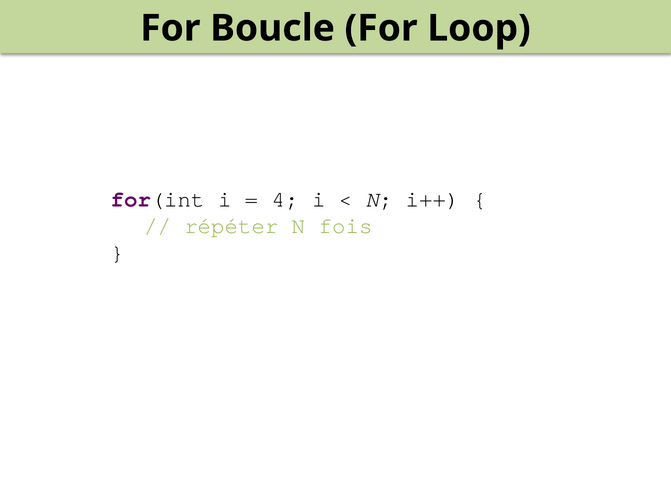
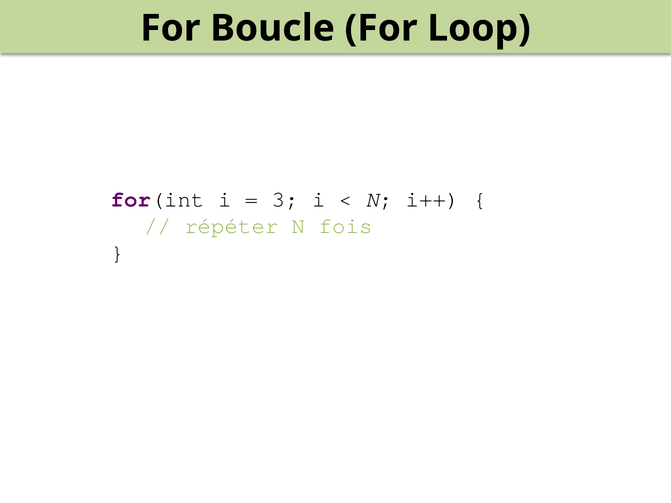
4: 4 -> 3 (285, 199)
